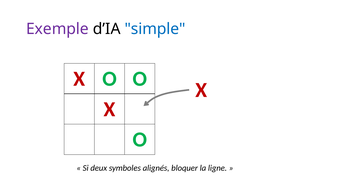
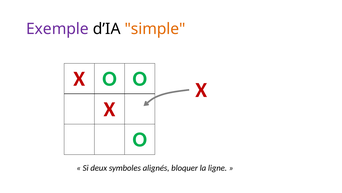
simple colour: blue -> orange (155, 29)
